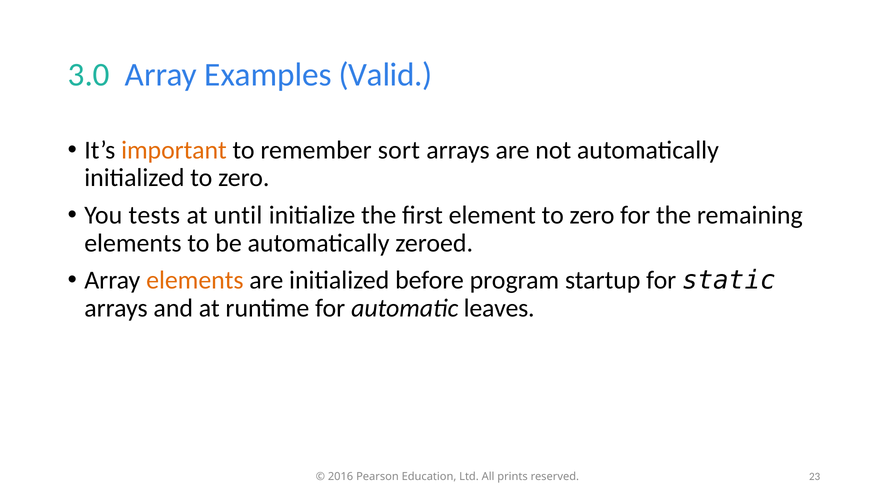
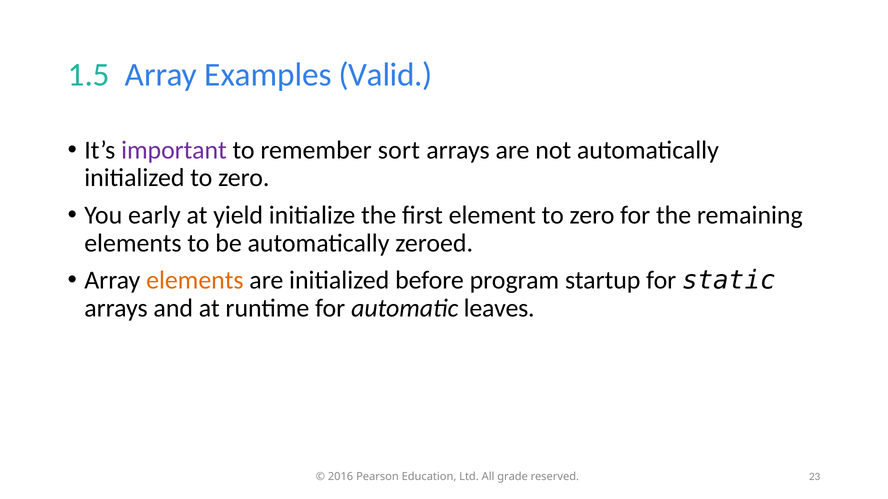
3.0: 3.0 -> 1.5 (89, 75)
important colour: orange -> purple (174, 150)
tests: tests -> early (154, 215)
until: until -> yield (238, 215)
prints: prints -> grade (513, 477)
